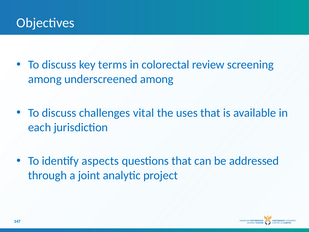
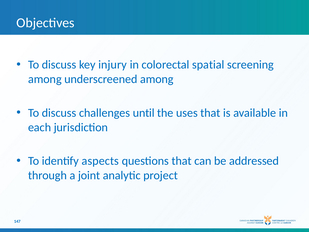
terms: terms -> injury (113, 65)
review: review -> spatial (208, 65)
vital: vital -> until (144, 113)
